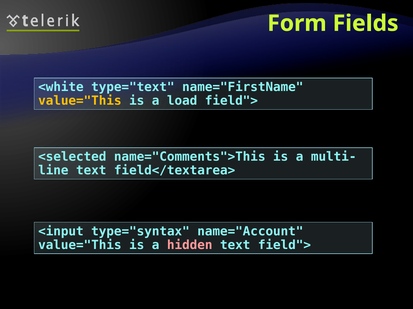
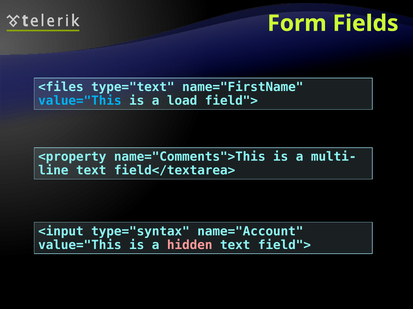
<white: <white -> <files (61, 87)
value="This colour: yellow -> light blue (80, 101)
<selected: <selected -> <property (72, 157)
